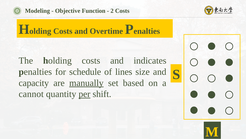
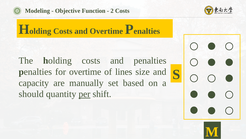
and indicates: indicates -> penalties (150, 60)
for schedule: schedule -> overtime (85, 72)
manually underline: present -> none (86, 83)
cannot: cannot -> should (31, 94)
